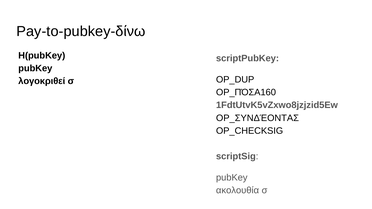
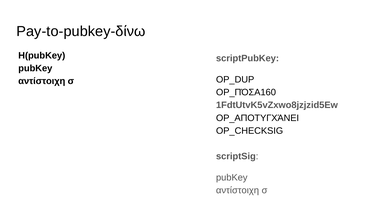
λογοκριθεί: λογοκριθεί -> αντίστοιχη (42, 81)
OP_ΣΥΝΔΈΟΝΤΑΣ: OP_ΣΥΝΔΈΟΝΤΑΣ -> OP_ΑΠΟΤΥΓΧΆΝΕΙ (258, 118)
ακολουθία: ακολουθία -> αντίστοιχη (238, 190)
